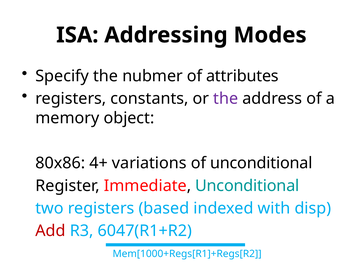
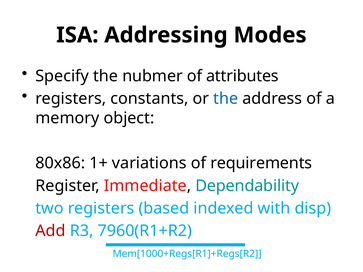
the colour: purple -> blue (226, 99)
4+: 4+ -> 1+ (99, 163)
of unconditional: unconditional -> requirements (261, 163)
Immediate Unconditional: Unconditional -> Dependability (247, 186)
6047(R1+R2: 6047(R1+R2 -> 7960(R1+R2 (145, 231)
